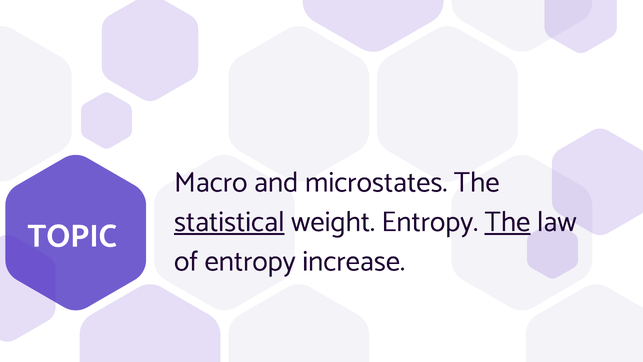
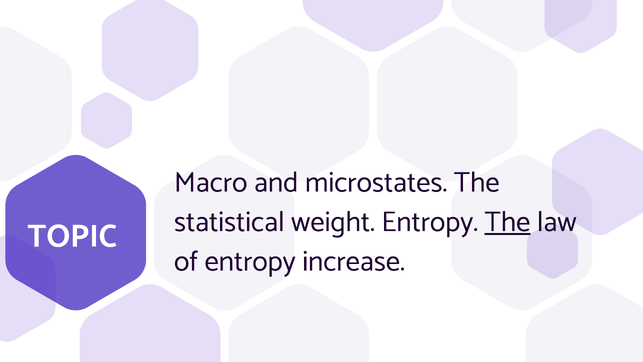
statistical underline: present -> none (229, 221)
